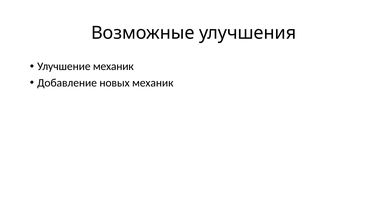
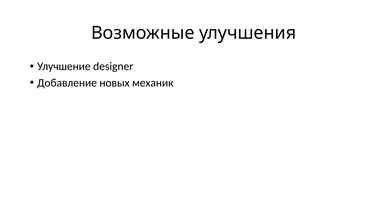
Улучшение механик: механик -> designer (113, 66)
